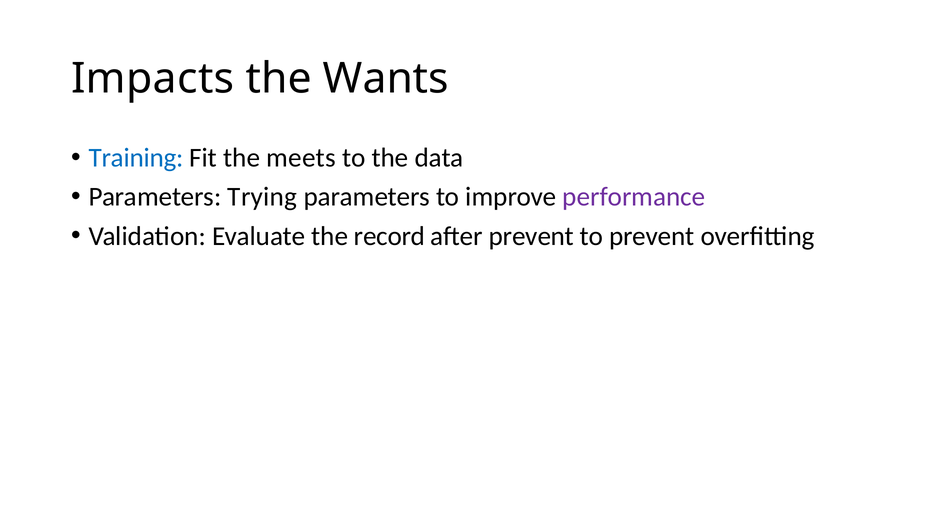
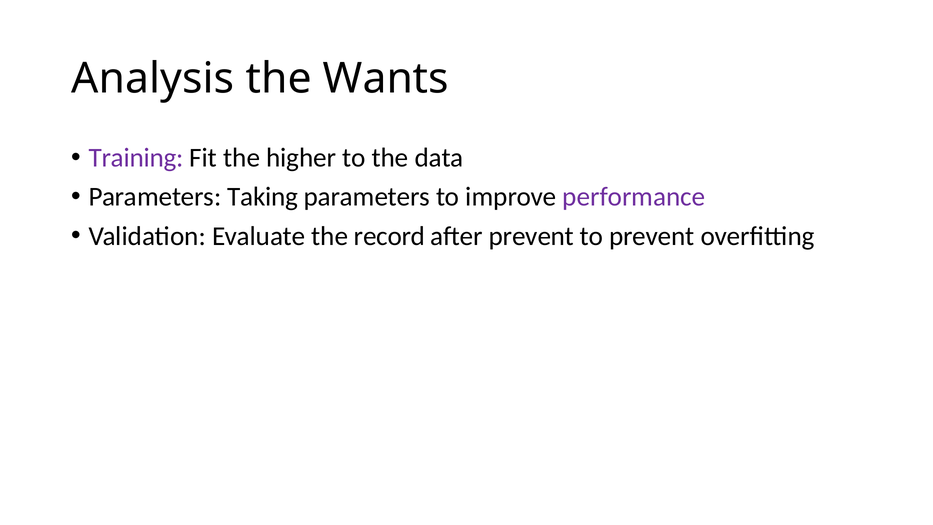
Impacts: Impacts -> Analysis (153, 78)
Training colour: blue -> purple (136, 158)
meets: meets -> higher (301, 158)
Trying: Trying -> Taking (263, 197)
